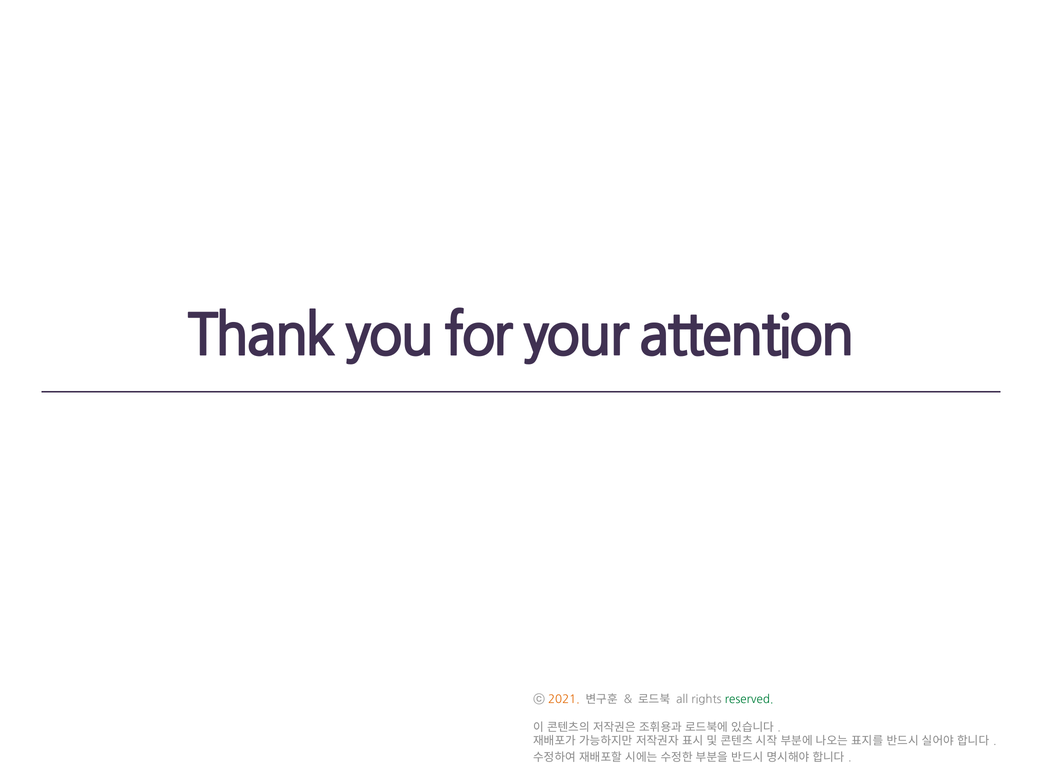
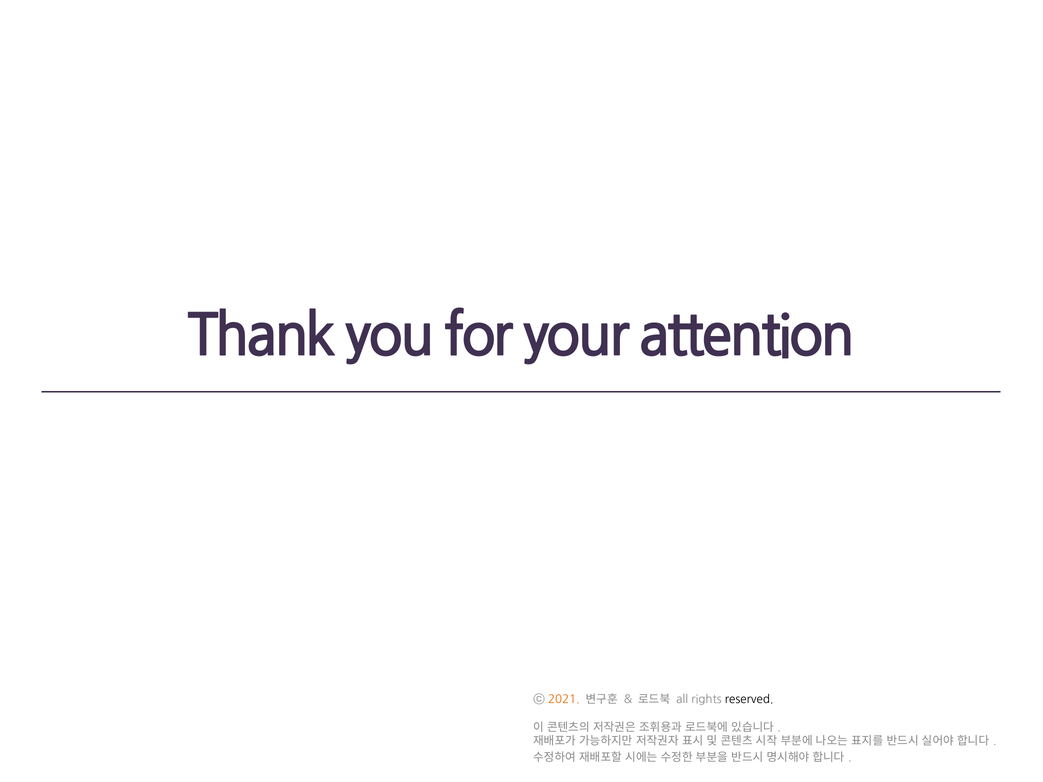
reserved colour: green -> black (749, 700)
